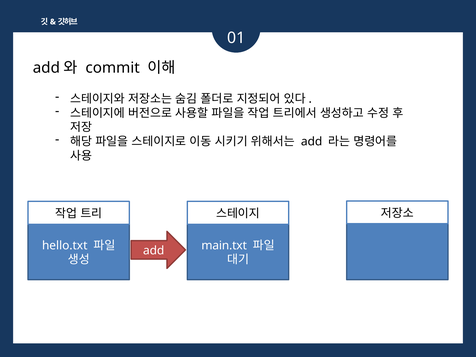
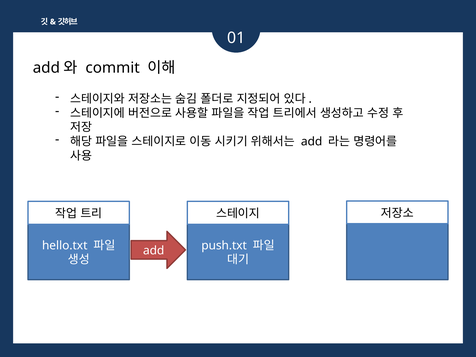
main.txt: main.txt -> push.txt (224, 245)
